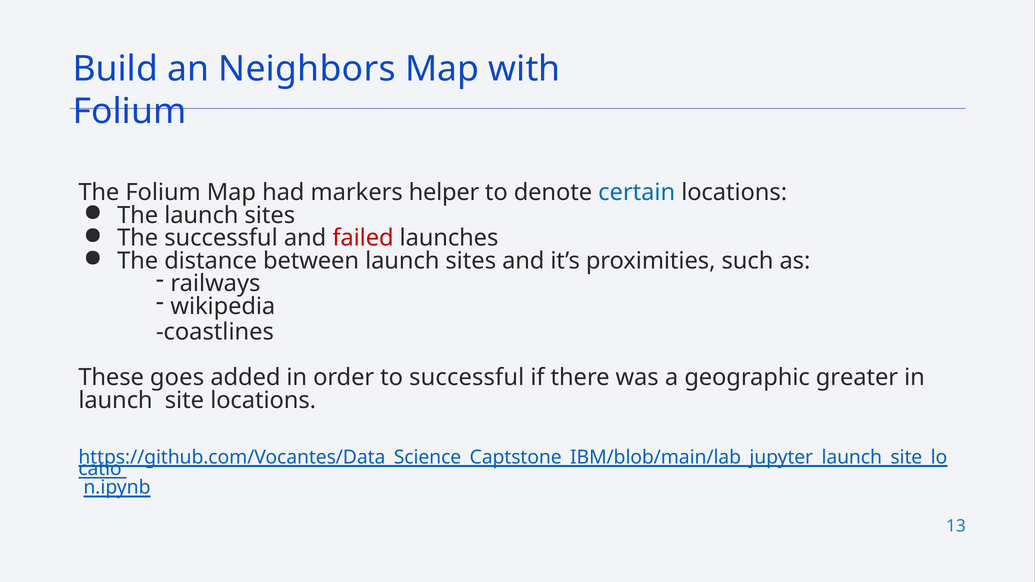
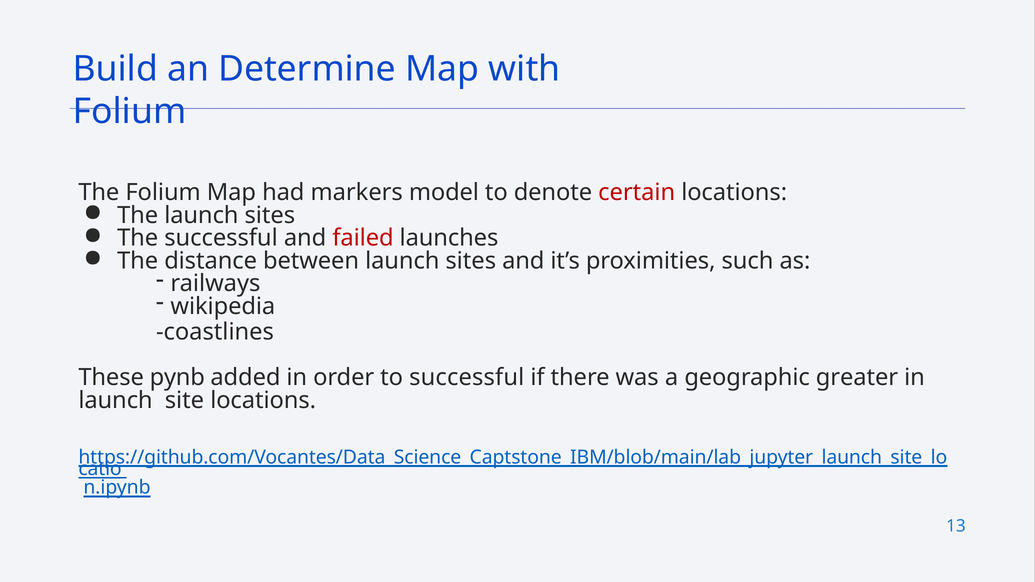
Neighbors: Neighbors -> Determine (307, 69)
helper: helper -> model (444, 193)
certain colour: blue -> red (637, 193)
goes: goes -> pynb (177, 378)
